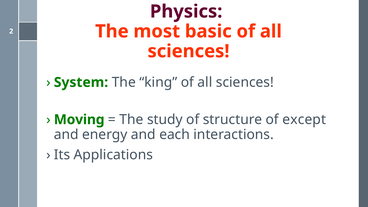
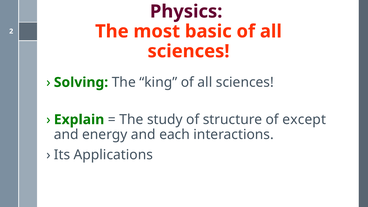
System: System -> Solving (81, 82)
Moving: Moving -> Explain (79, 120)
